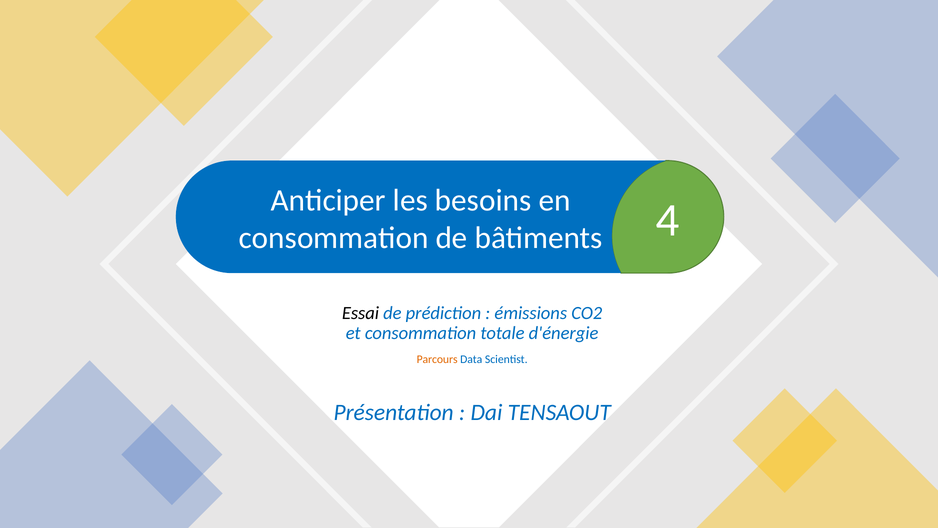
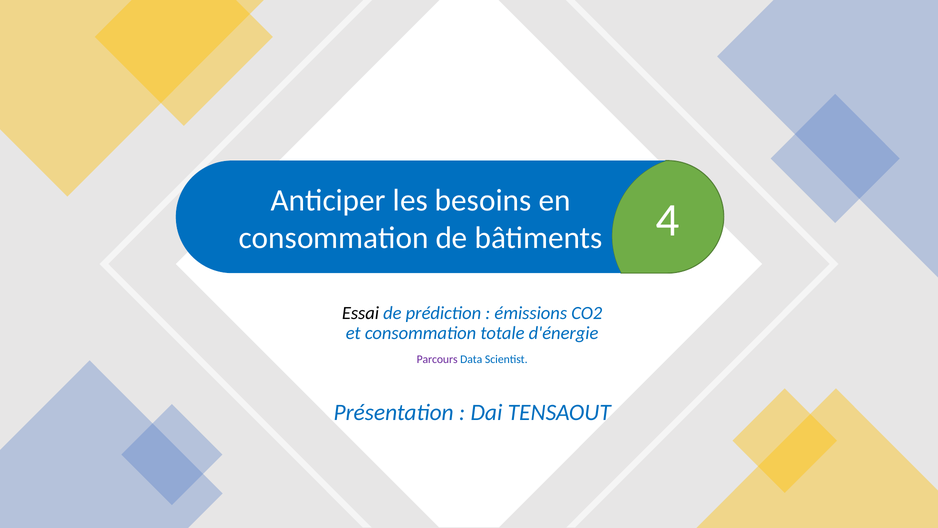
Parcours colour: orange -> purple (437, 359)
